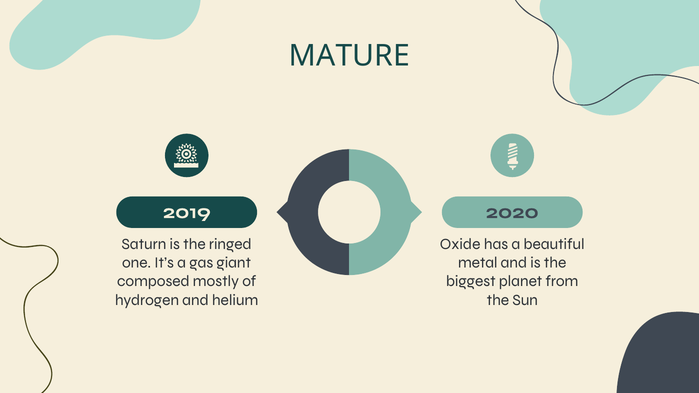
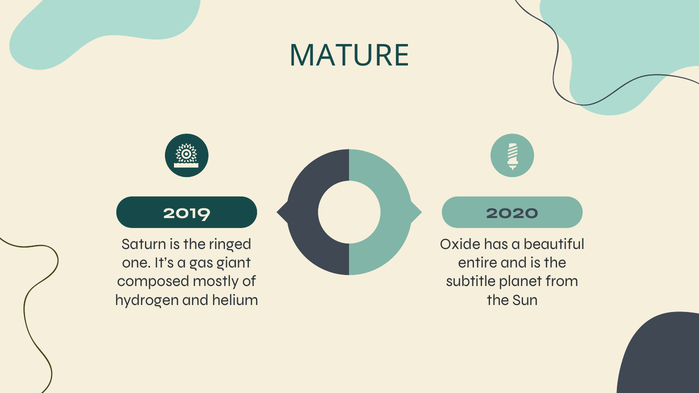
metal: metal -> entire (478, 263)
biggest: biggest -> subtitle (471, 281)
